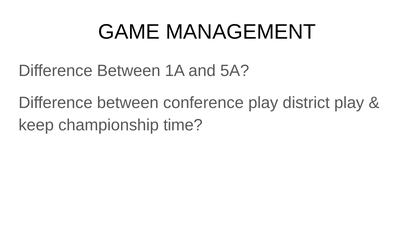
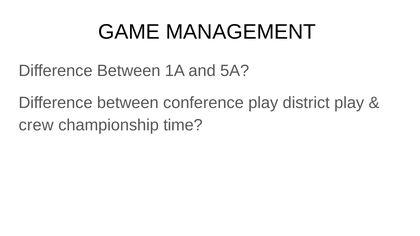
keep: keep -> crew (36, 125)
